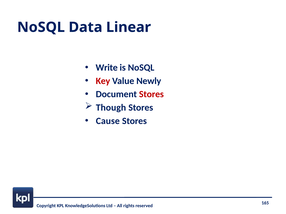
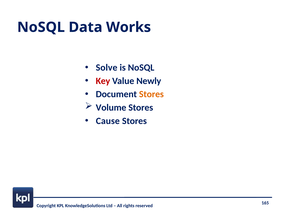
Linear: Linear -> Works (129, 27)
Write: Write -> Solve (107, 68)
Stores colour: red -> orange (151, 94)
Though: Though -> Volume (111, 108)
